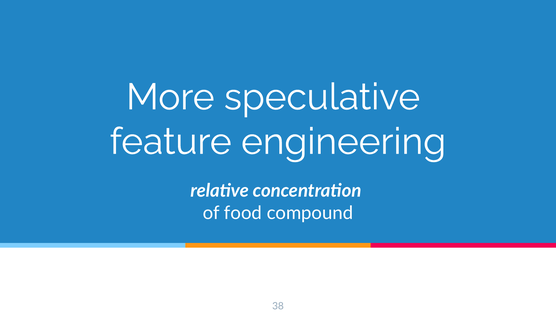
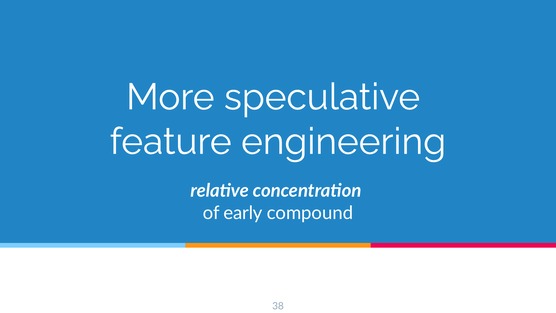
food: food -> early (243, 213)
